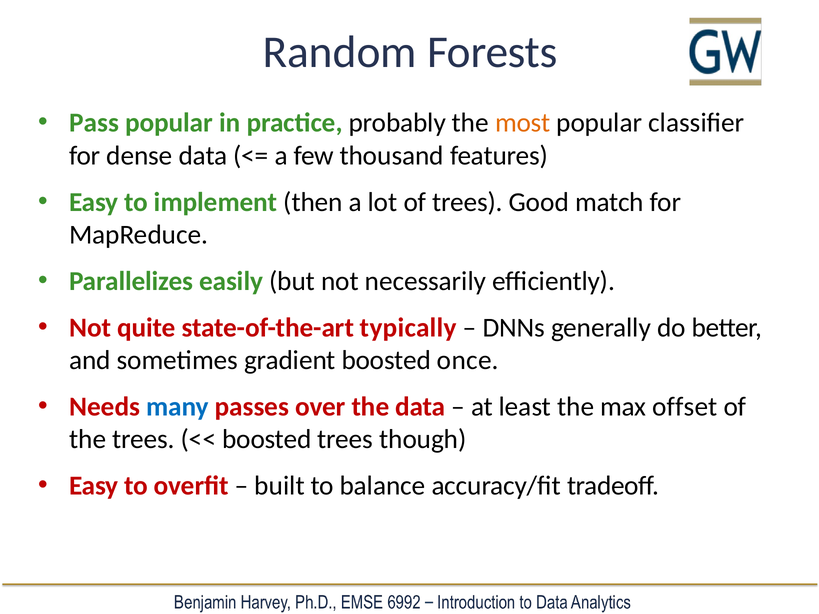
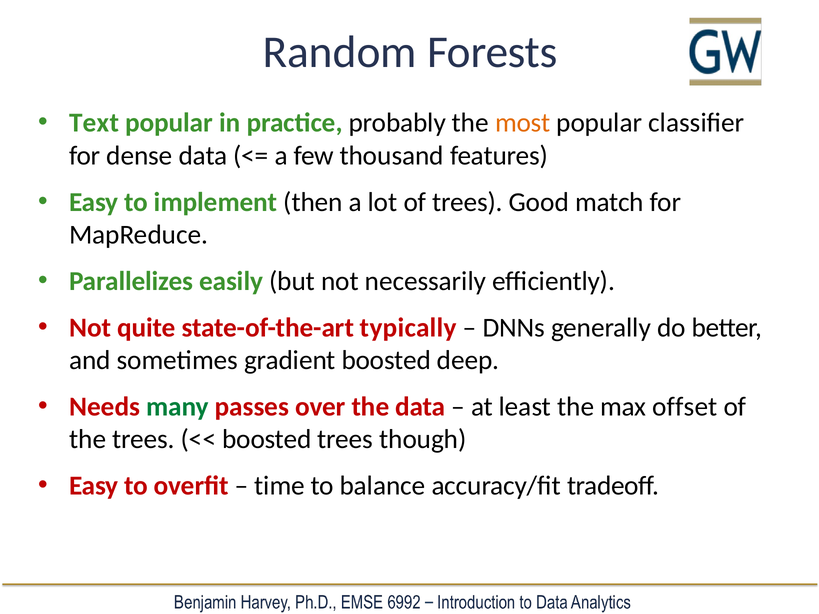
Pass: Pass -> Text (94, 123)
once: once -> deep (468, 361)
many colour: blue -> green (178, 407)
built: built -> time (280, 486)
